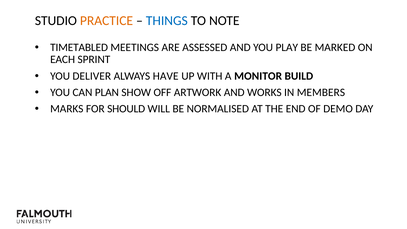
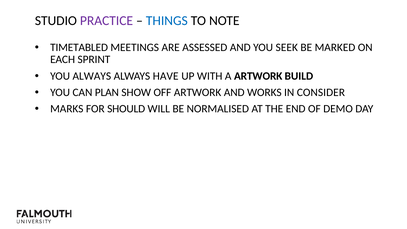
PRACTICE colour: orange -> purple (107, 21)
PLAY: PLAY -> SEEK (287, 47)
YOU DELIVER: DELIVER -> ALWAYS (92, 76)
A MONITOR: MONITOR -> ARTWORK (258, 76)
MEMBERS: MEMBERS -> CONSIDER (321, 92)
